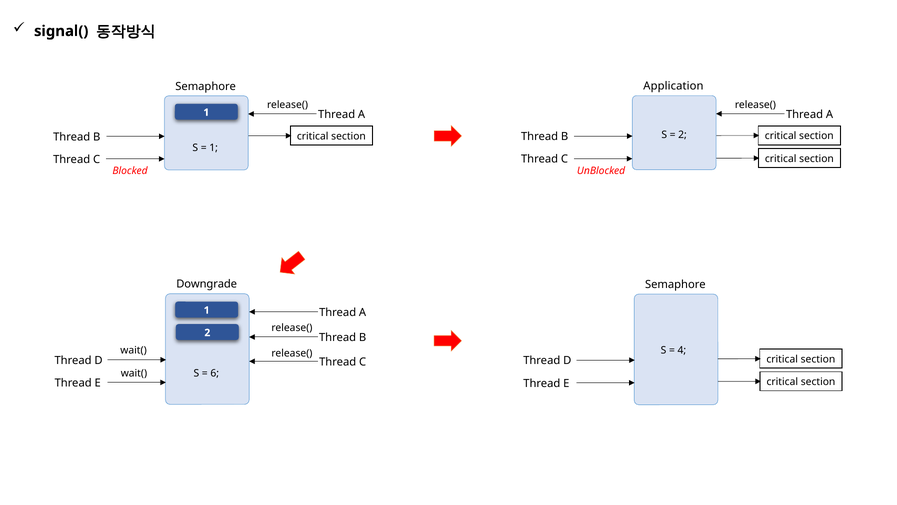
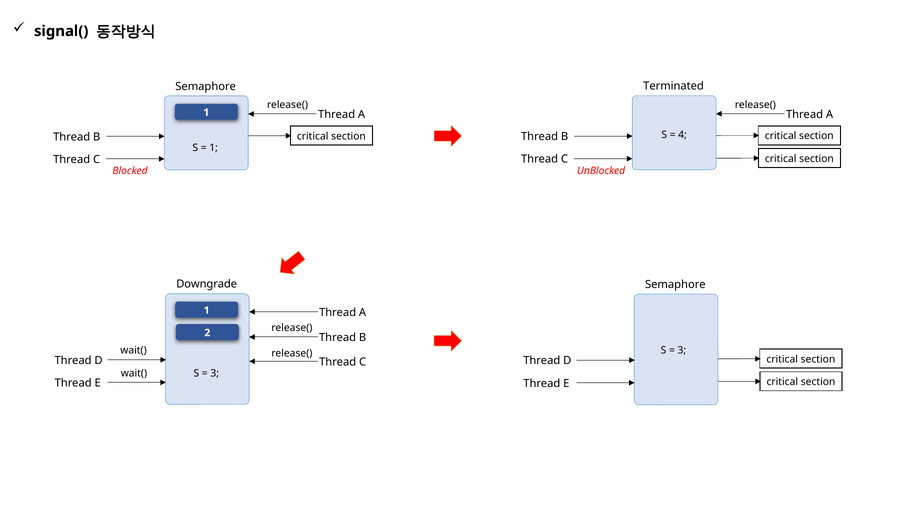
Application: Application -> Terminated (674, 86)
2: 2 -> 4 (683, 135)
4: 4 -> 3 (682, 350)
6: 6 -> 3 (215, 373)
